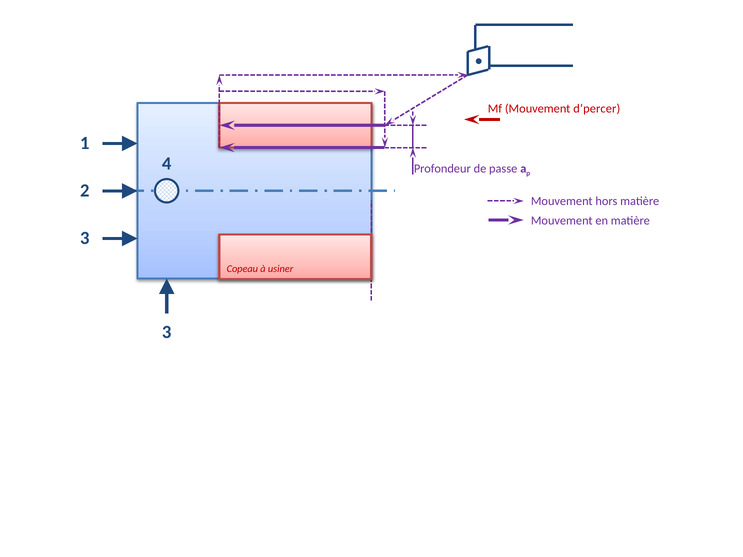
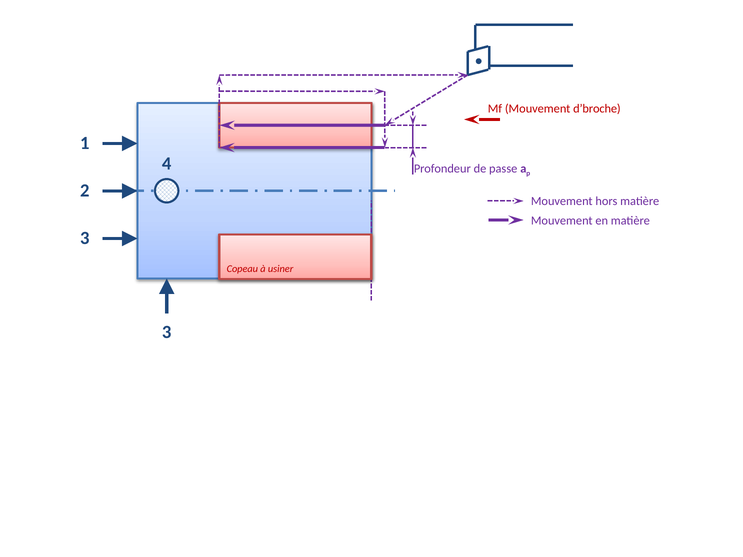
d’percer: d’percer -> d’broche (597, 109)
